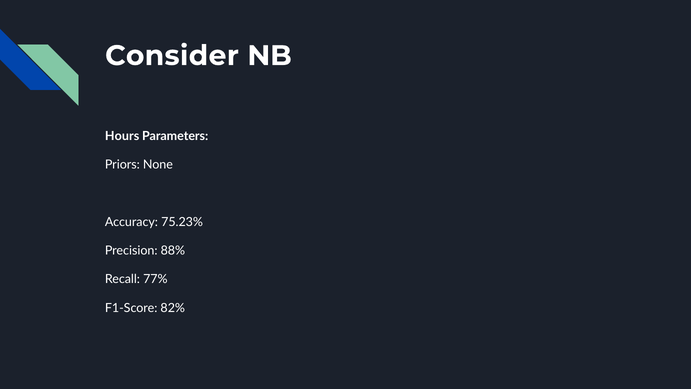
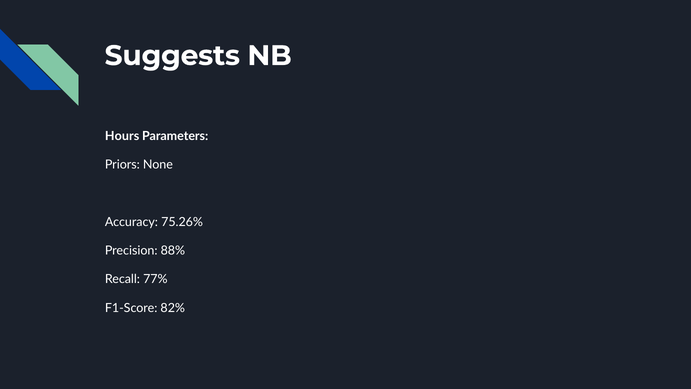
Consider: Consider -> Suggests (172, 56)
75.23%: 75.23% -> 75.26% (182, 222)
